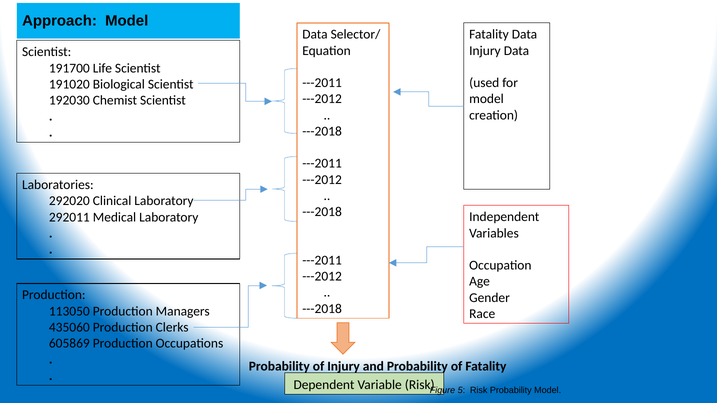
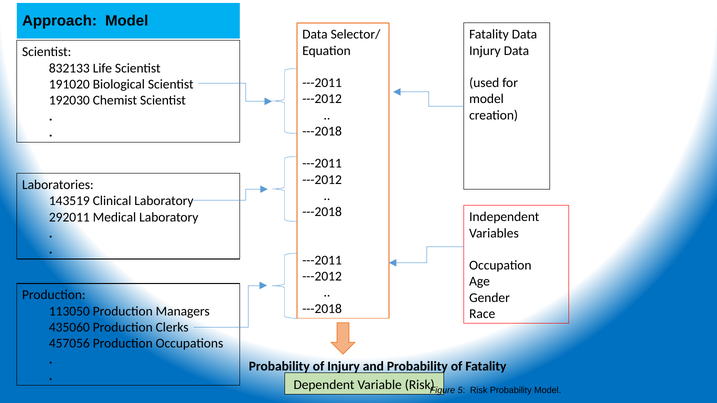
191700: 191700 -> 832133 (69, 68)
292020: 292020 -> 143519 (69, 201)
605869: 605869 -> 457056 (69, 344)
